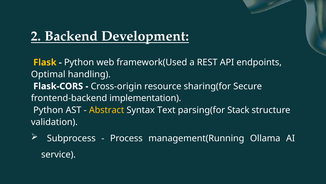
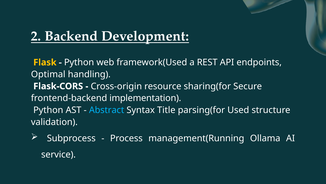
Abstract colour: yellow -> light blue (107, 110)
Text: Text -> Title (166, 110)
Stack: Stack -> Used (238, 110)
